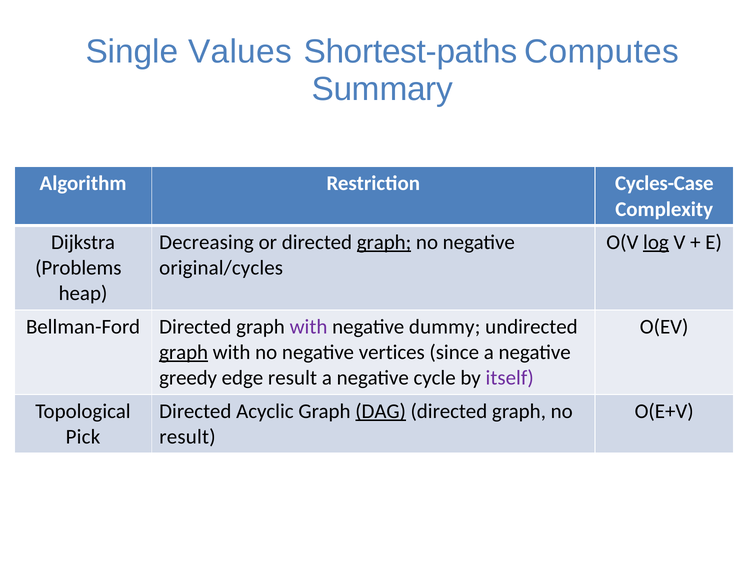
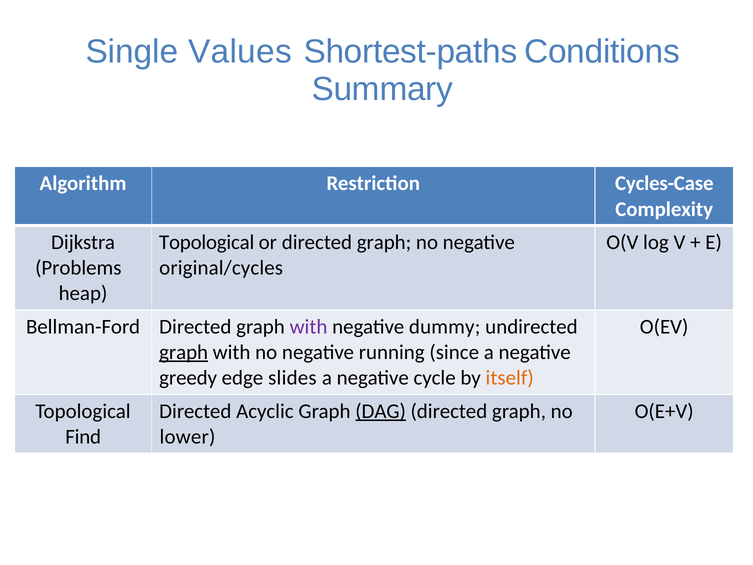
Computes: Computes -> Conditions (602, 51)
Decreasing: Decreasing -> Topological (207, 242)
graph underline: present -> none (384, 242)
log underline: present -> none (656, 242)
vertices: vertices -> running (392, 352)
edge result: result -> slides (292, 378)
itself colour: purple -> orange (510, 378)
Pick: Pick -> Find (83, 437)
result: result -> lower (187, 437)
